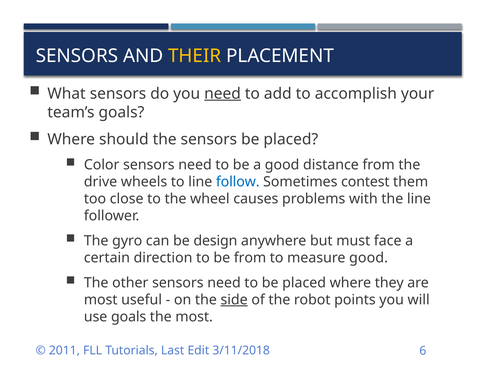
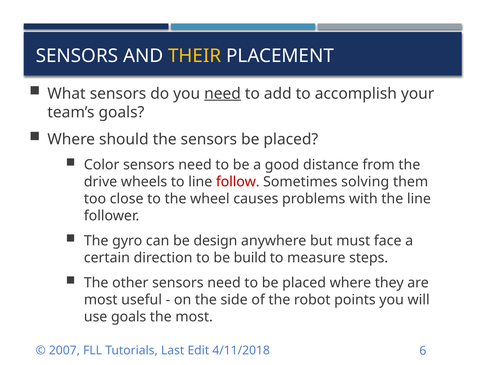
follow colour: blue -> red (238, 182)
contest: contest -> solving (365, 182)
be from: from -> build (250, 258)
measure good: good -> steps (369, 258)
side underline: present -> none (234, 299)
2011: 2011 -> 2007 (64, 350)
3/11/2018: 3/11/2018 -> 4/11/2018 (241, 350)
